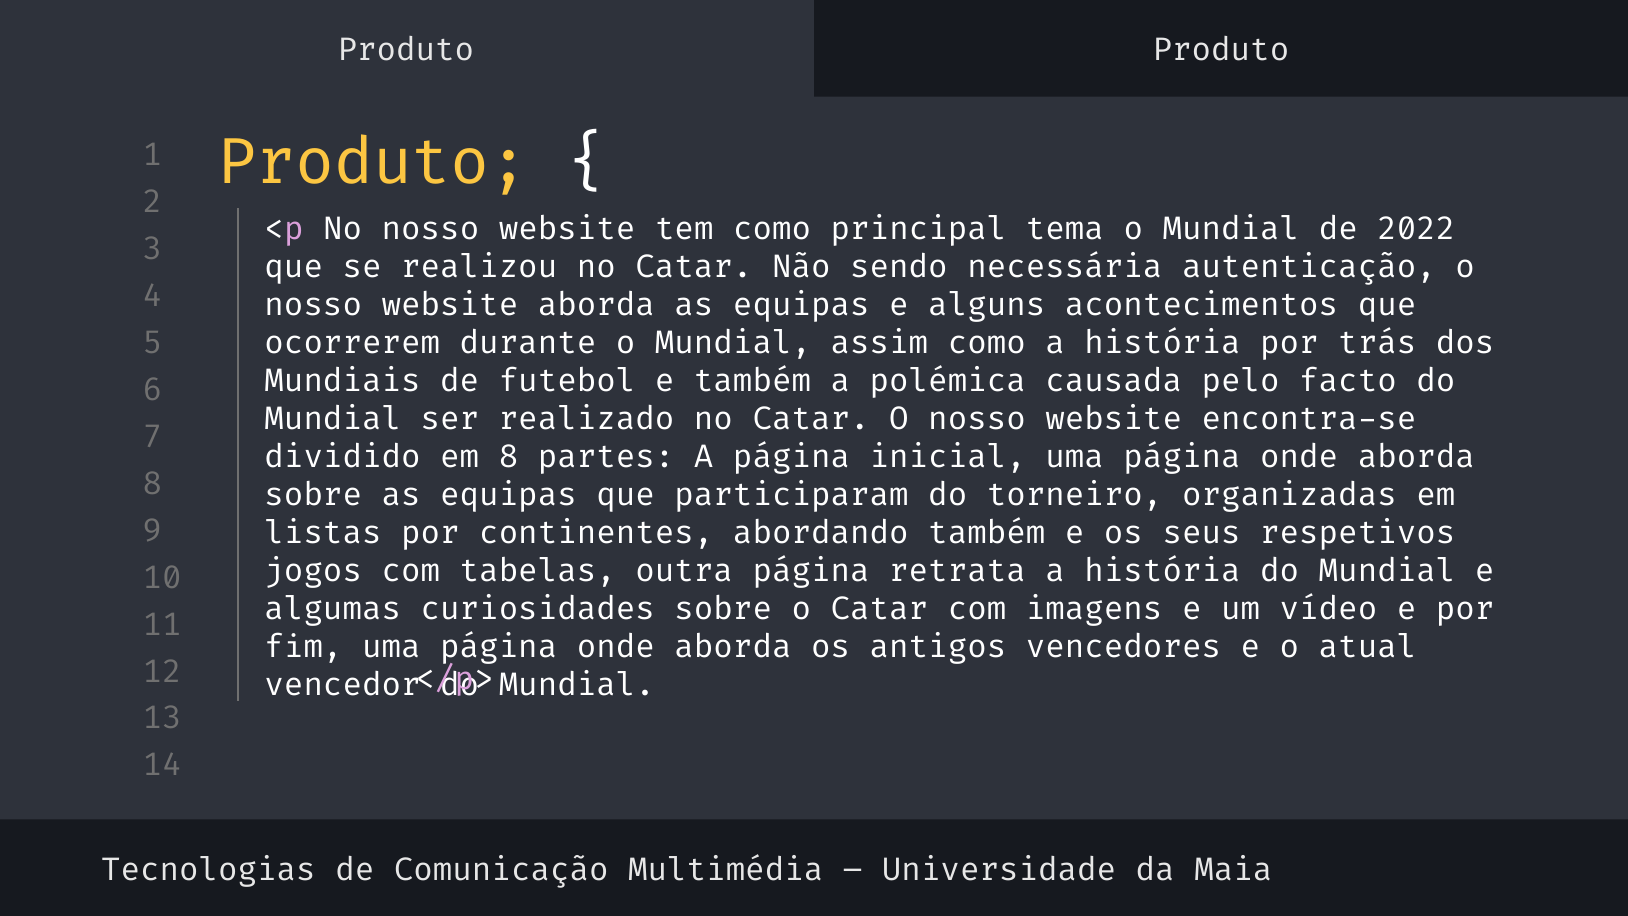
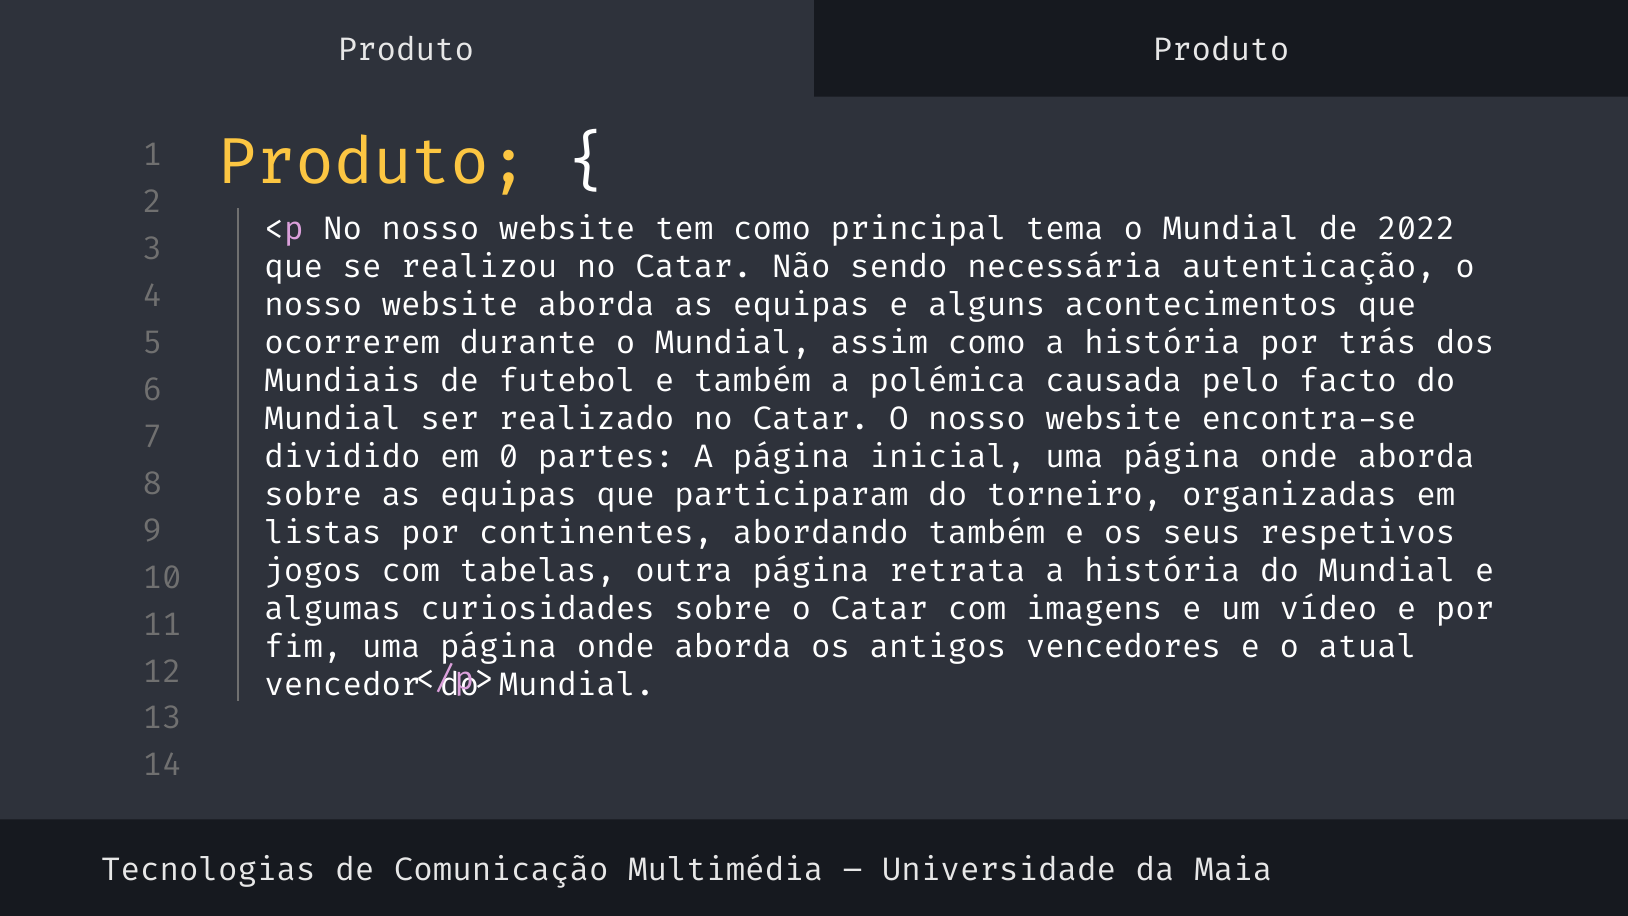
em 8: 8 -> 0 (508, 457)
